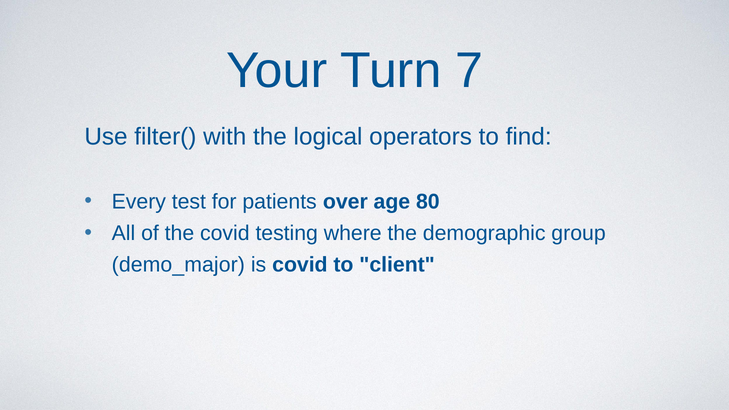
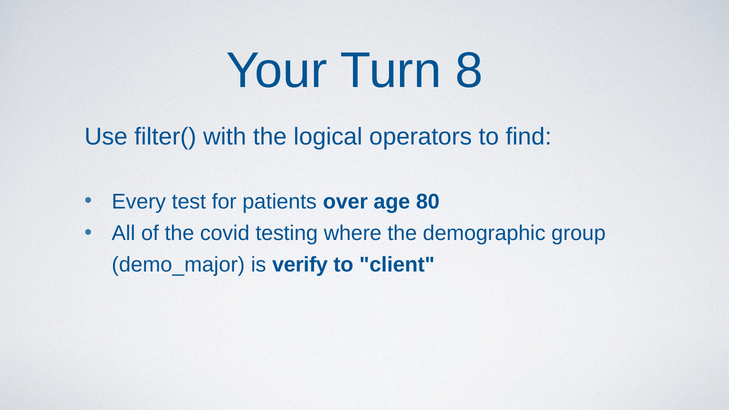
7: 7 -> 8 (469, 71)
is covid: covid -> verify (300, 265)
